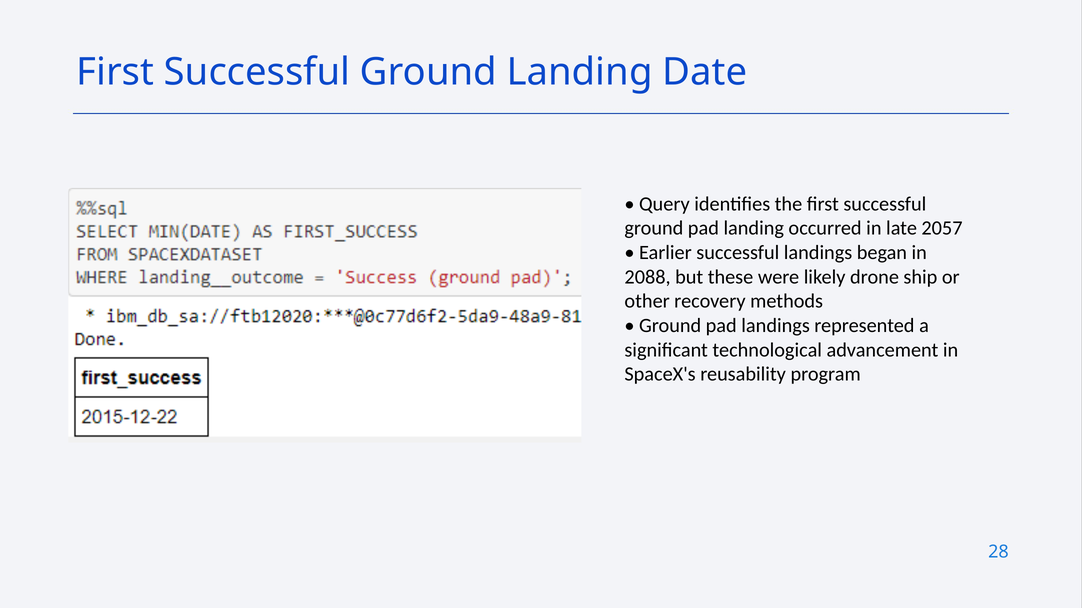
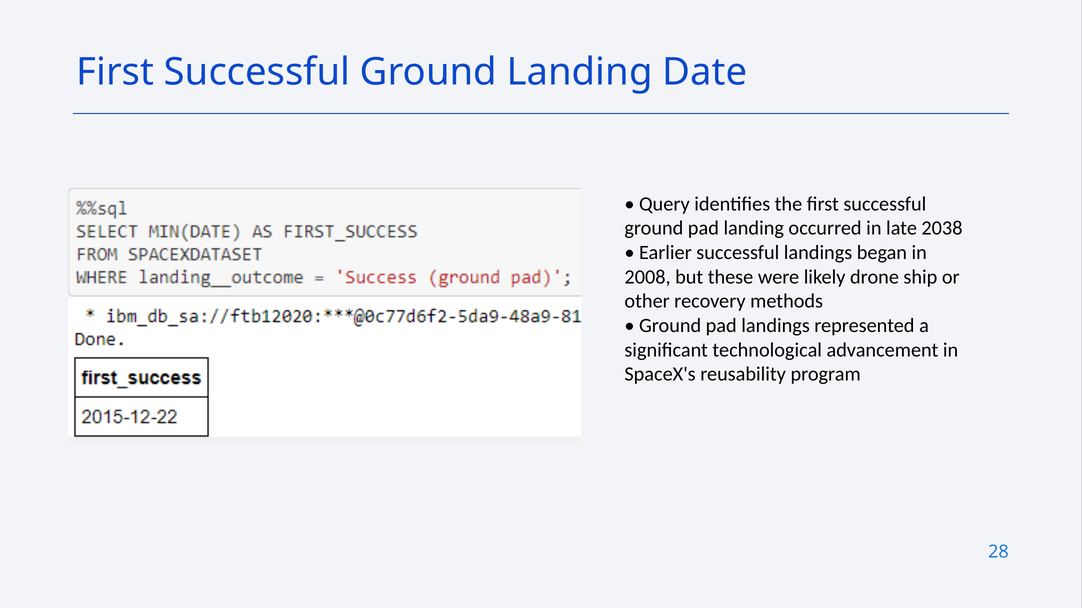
2057: 2057 -> 2038 (942, 228)
2088: 2088 -> 2008 (648, 277)
